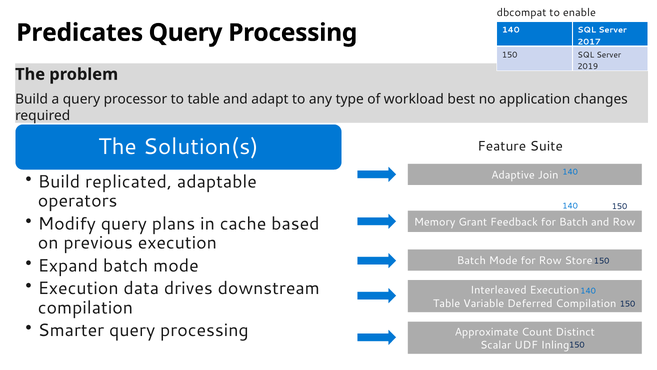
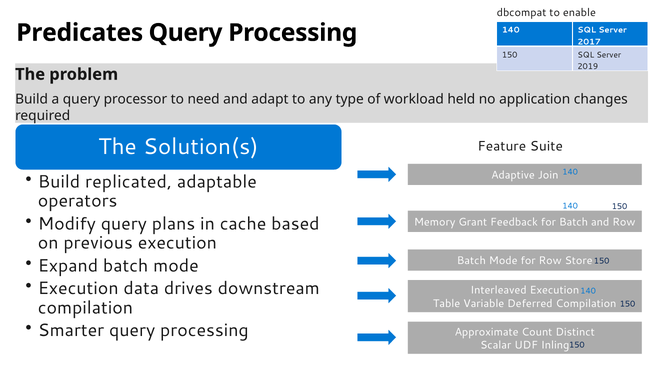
to table: table -> need (204, 99)
best: best -> held (461, 99)
